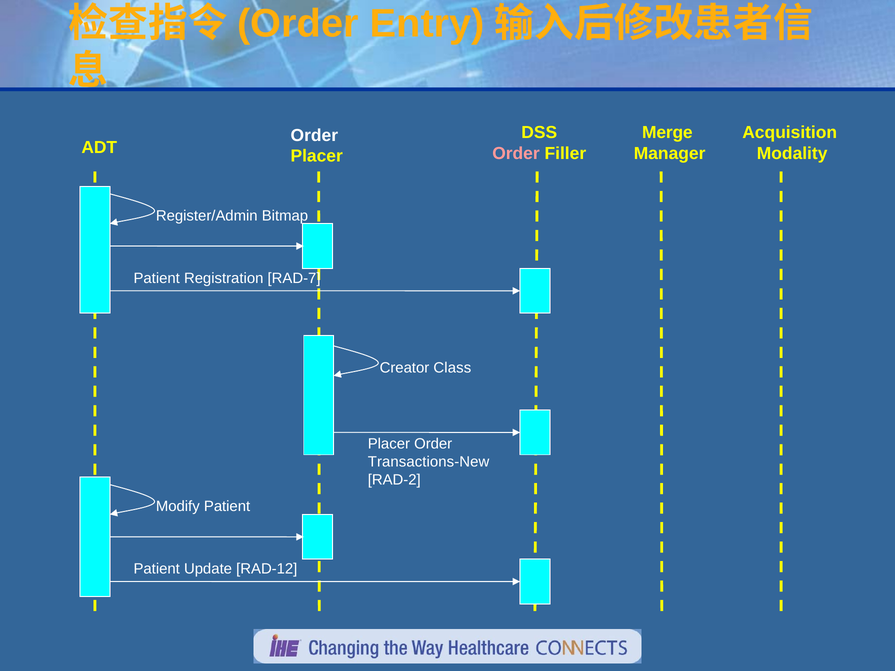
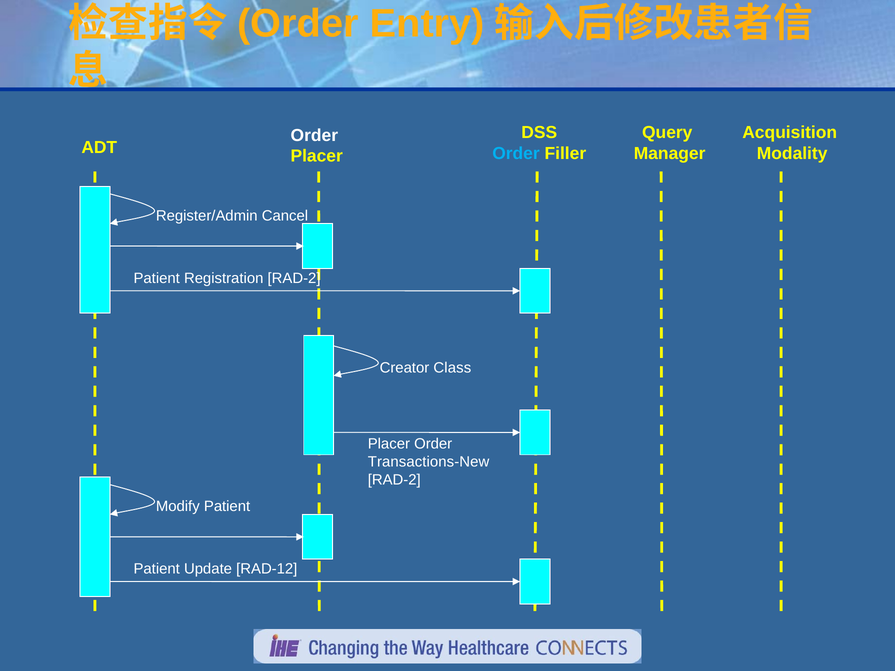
Merge: Merge -> Query (667, 133)
Order colour: pink -> light blue (516, 153)
Bitmap: Bitmap -> Cancel (285, 216)
Registration RAD-7: RAD-7 -> RAD-2 (294, 278)
